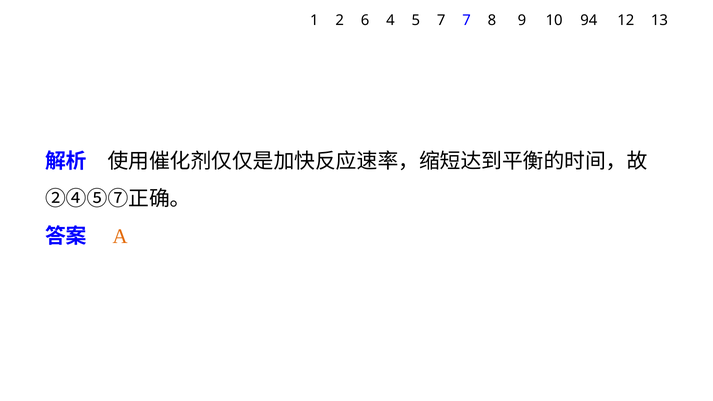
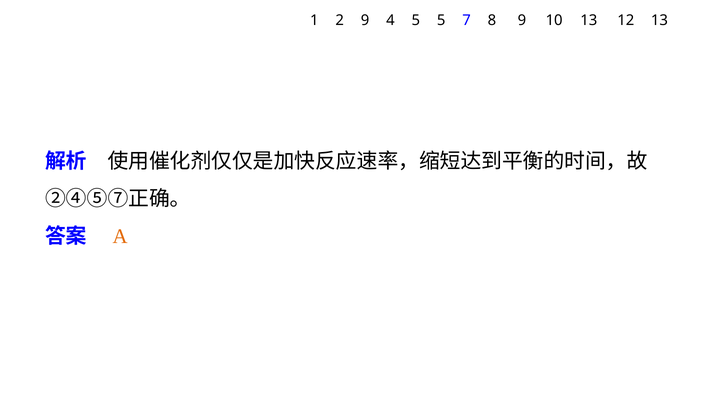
2 6: 6 -> 9 (365, 21)
5 7: 7 -> 5 (441, 21)
10 94: 94 -> 13 (589, 21)
